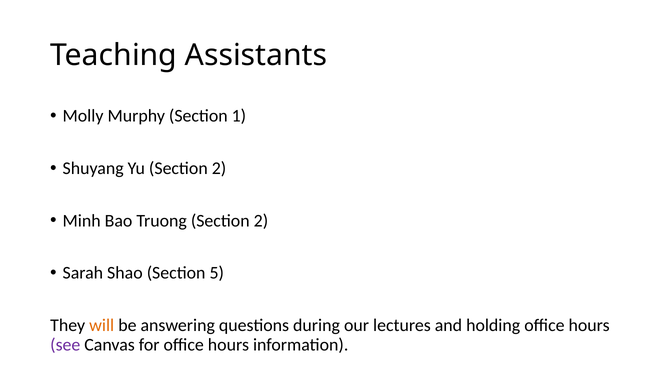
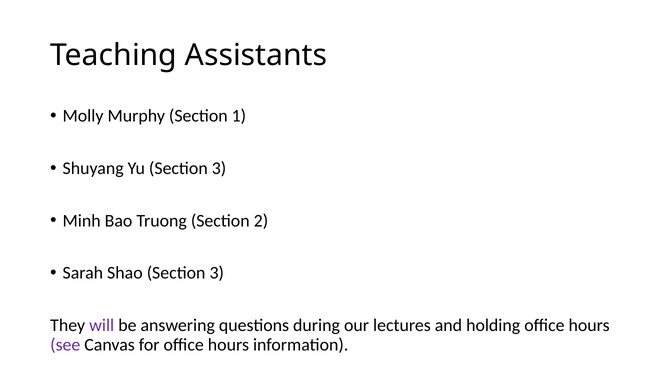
Yu Section 2: 2 -> 3 (219, 168)
Shao Section 5: 5 -> 3 (217, 273)
will colour: orange -> purple (102, 325)
